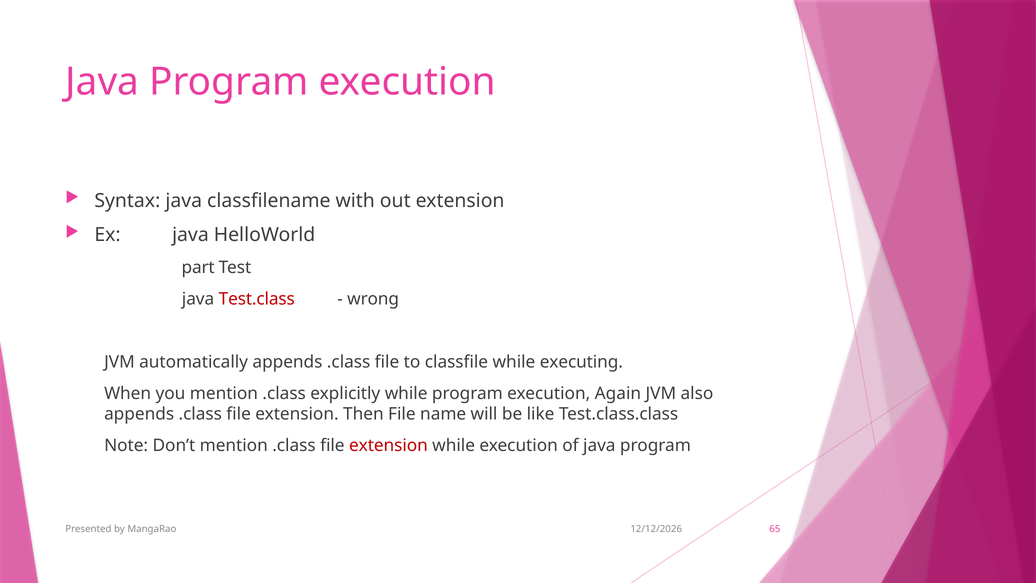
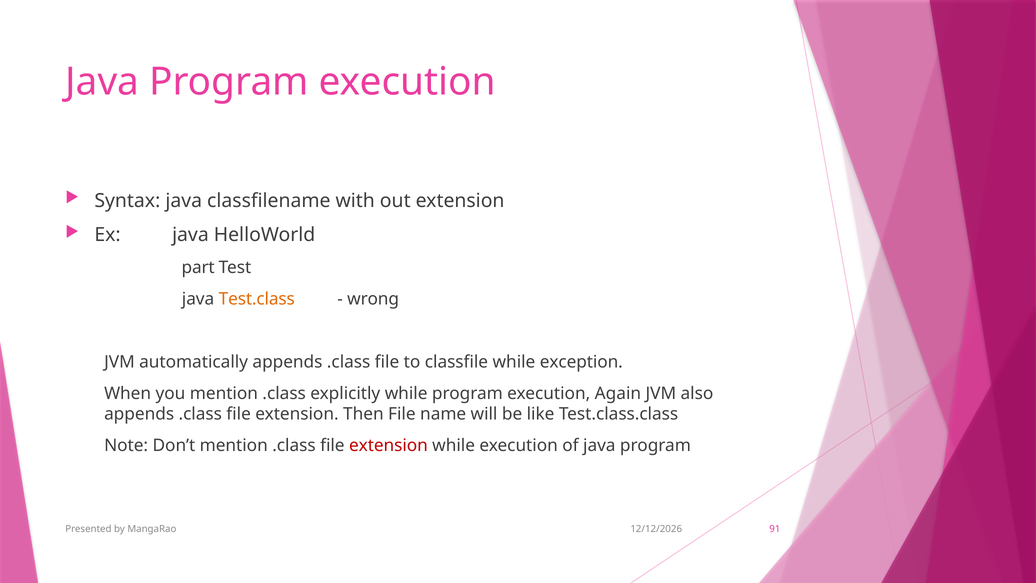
Test.class colour: red -> orange (257, 299)
executing: executing -> exception (581, 362)
65: 65 -> 91 (775, 529)
